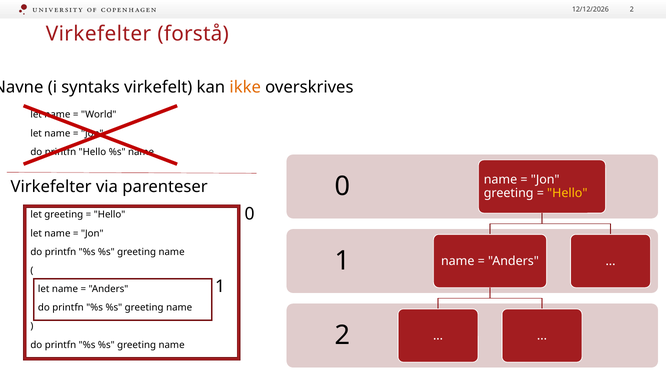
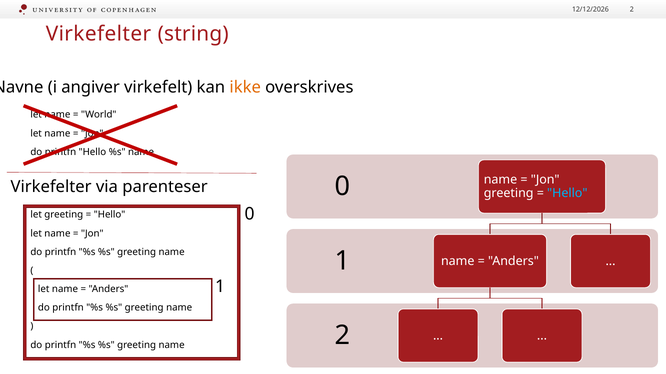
forstå: forstå -> string (193, 34)
syntaks: syntaks -> angiver (91, 87)
Hello colour: yellow -> light blue (567, 193)
